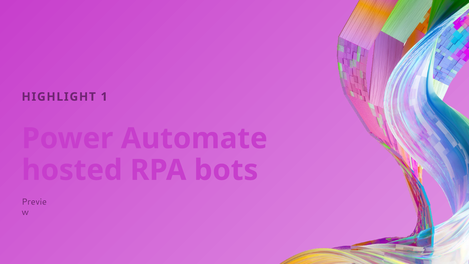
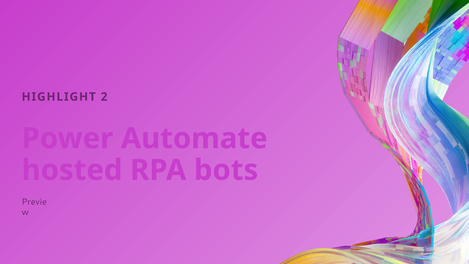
1: 1 -> 2 (104, 97)
